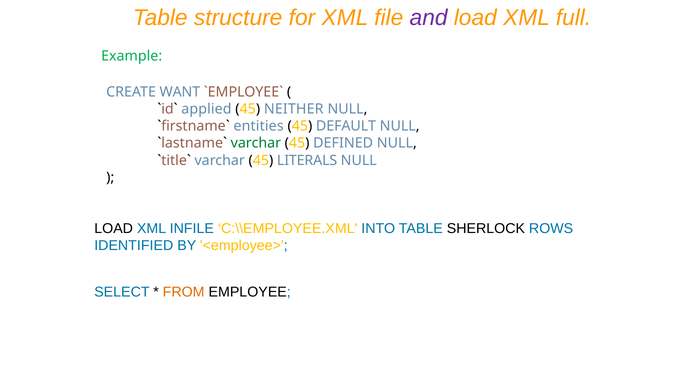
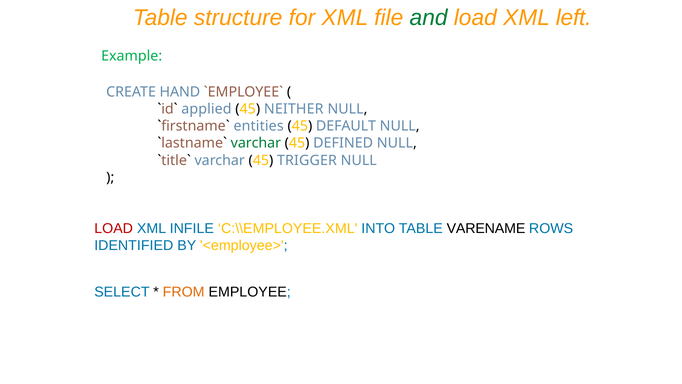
and colour: purple -> green (429, 18)
full: full -> left (574, 18)
WANT: WANT -> HAND (180, 92)
LITERALS: LITERALS -> TRIGGER (307, 160)
LOAD colour: black -> red (114, 228)
SHERLOCK: SHERLOCK -> VARENAME (486, 228)
